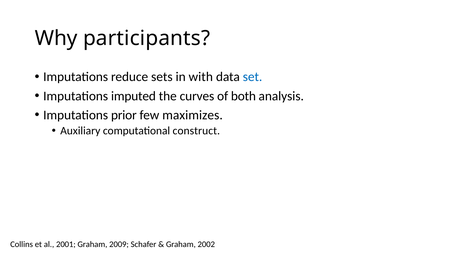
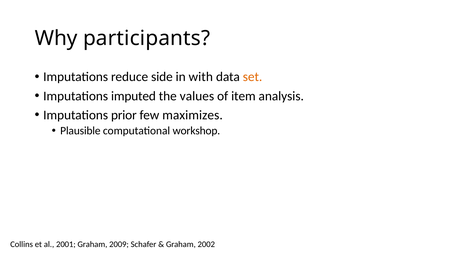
sets: sets -> side (162, 77)
set colour: blue -> orange (253, 77)
curves: curves -> values (197, 96)
both: both -> item (243, 96)
Auxiliary: Auxiliary -> Plausible (80, 131)
construct: construct -> workshop (196, 131)
